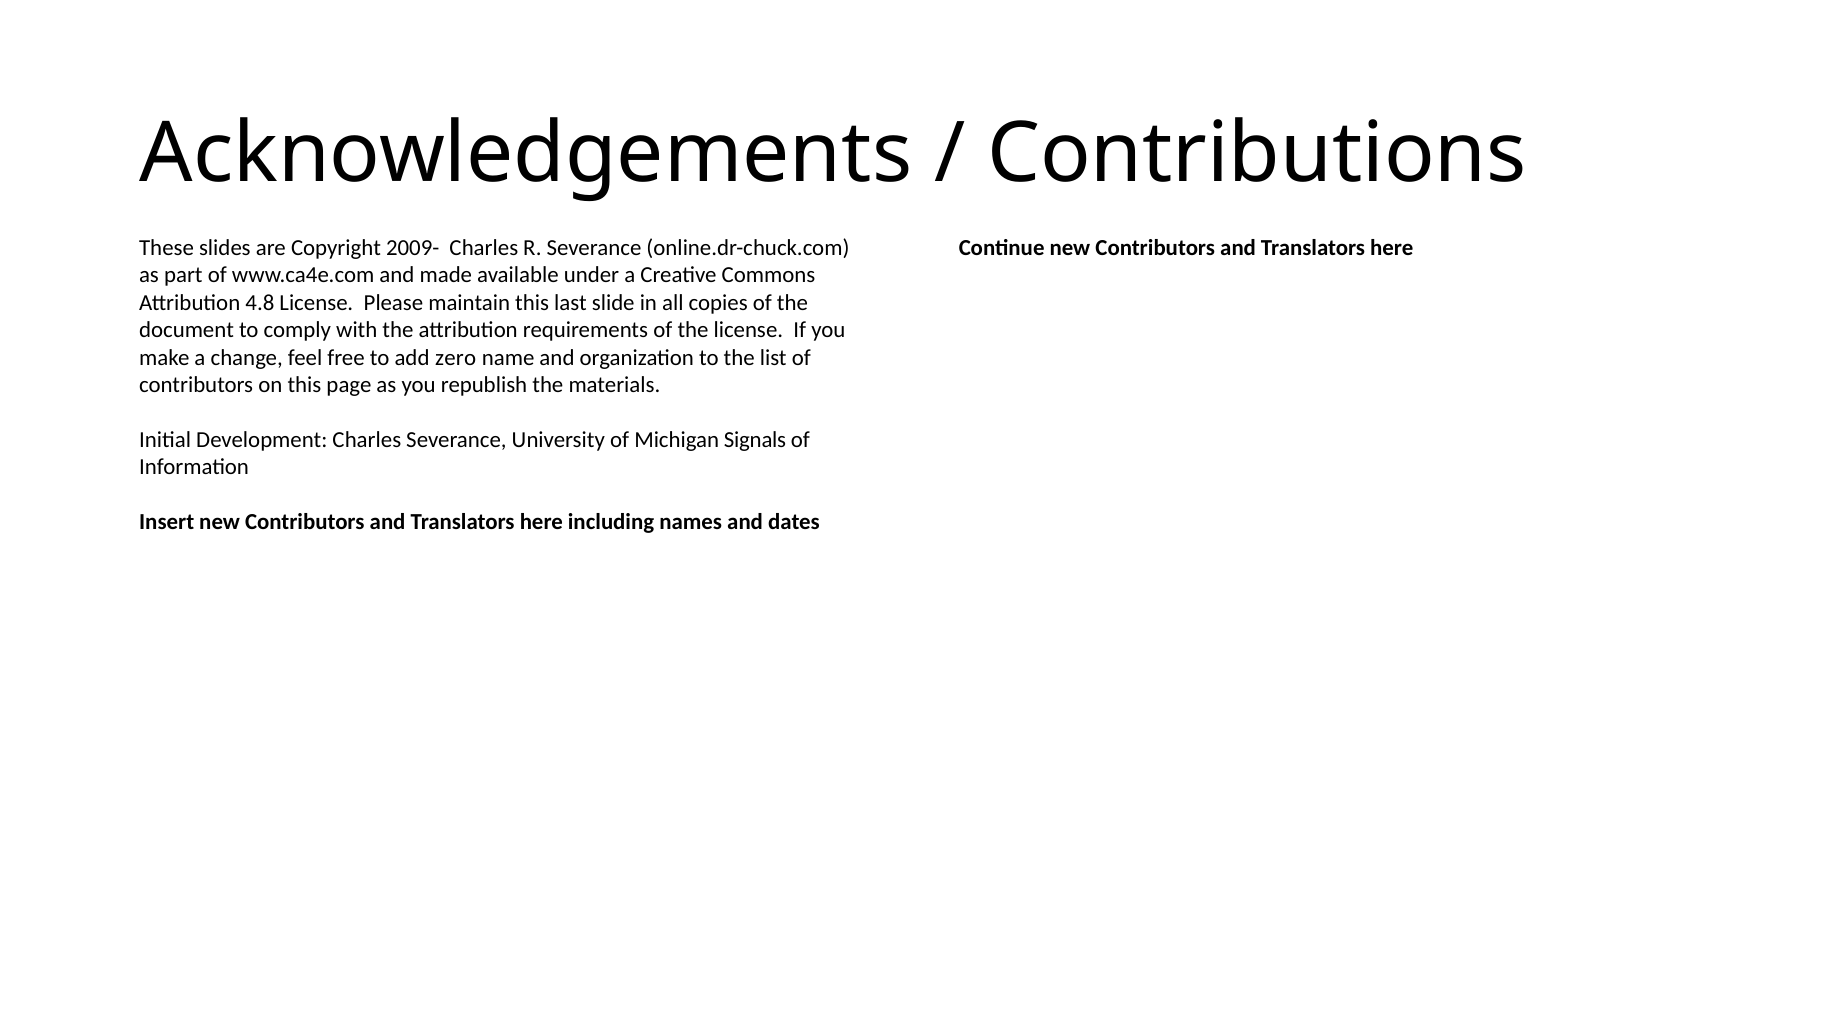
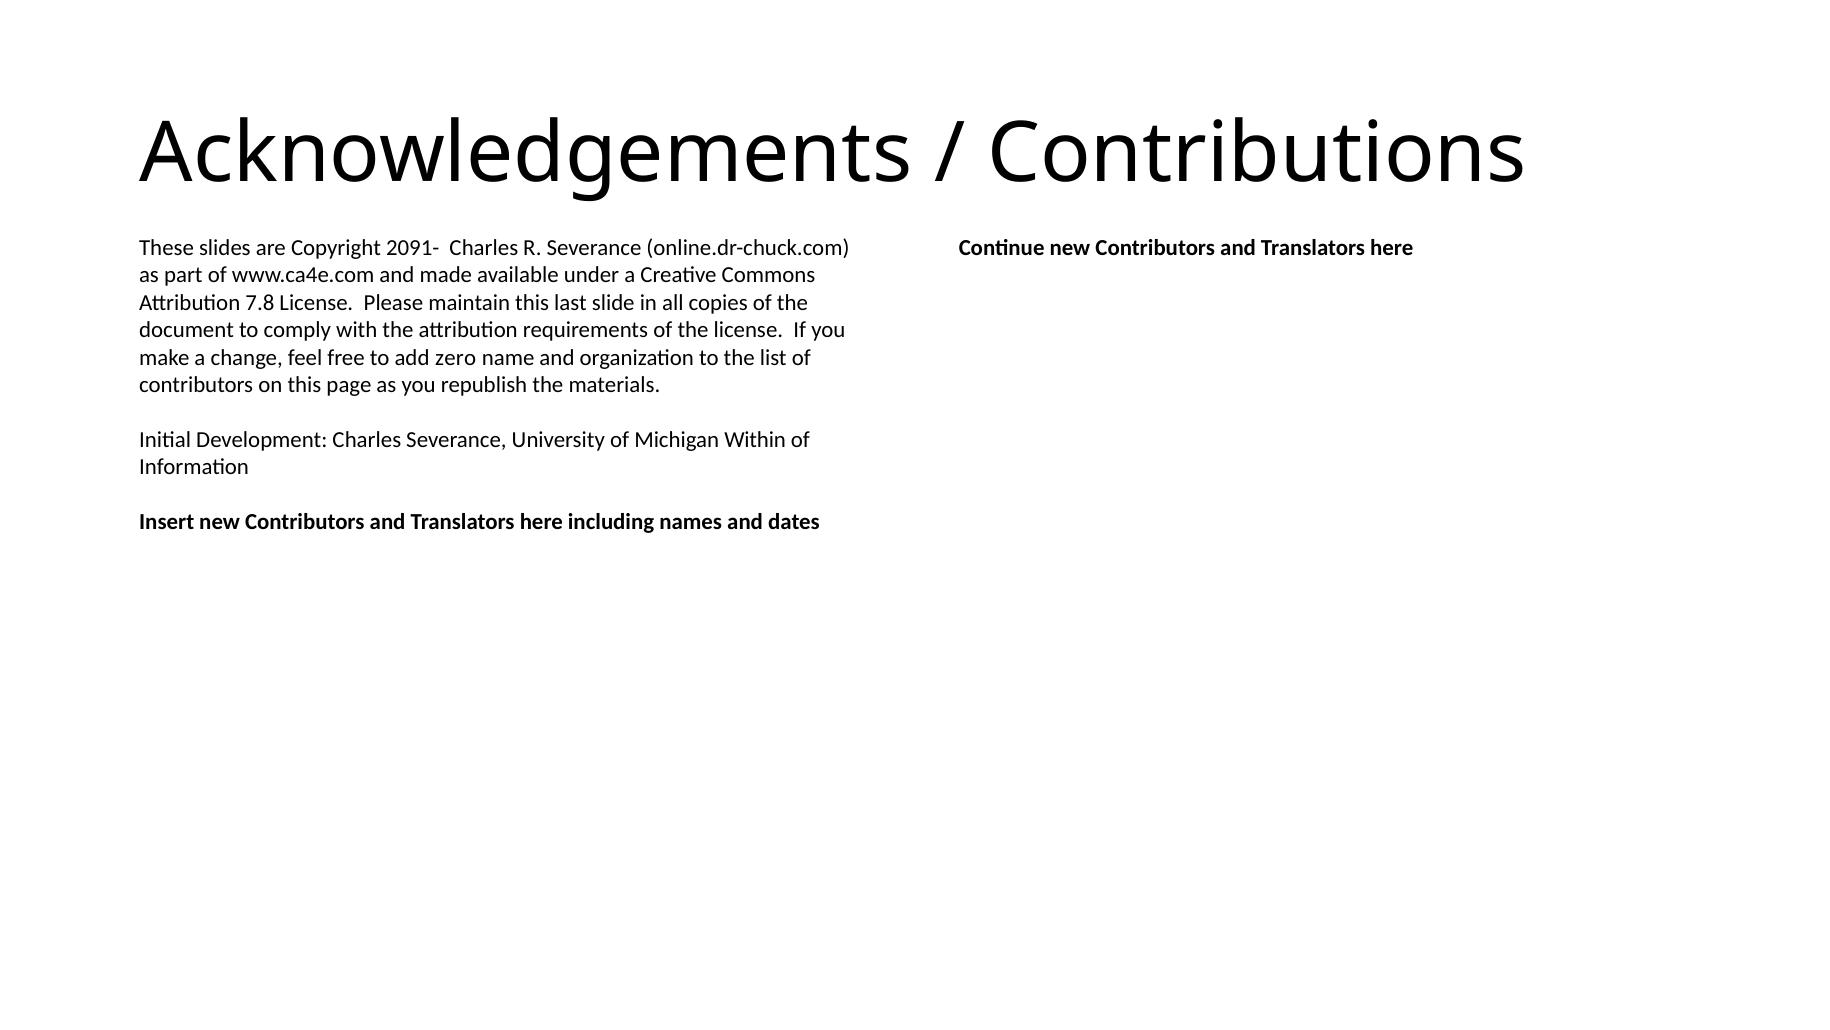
2009-: 2009- -> 2091- (413, 248)
4.8: 4.8 -> 7.8 (260, 302)
Signals: Signals -> Within (755, 440)
